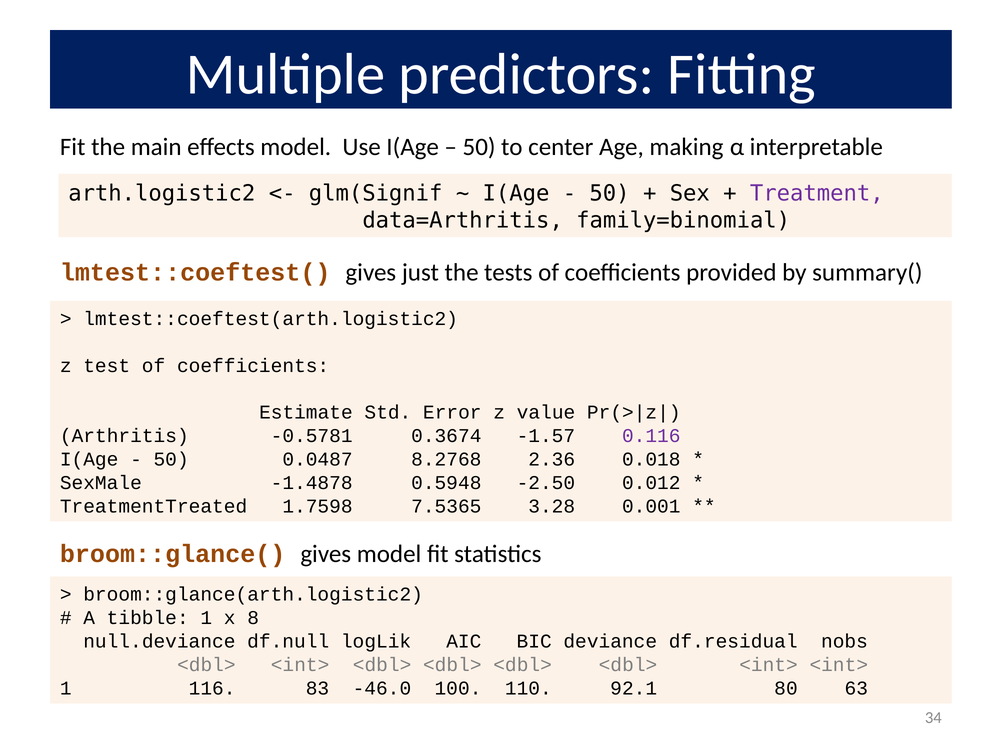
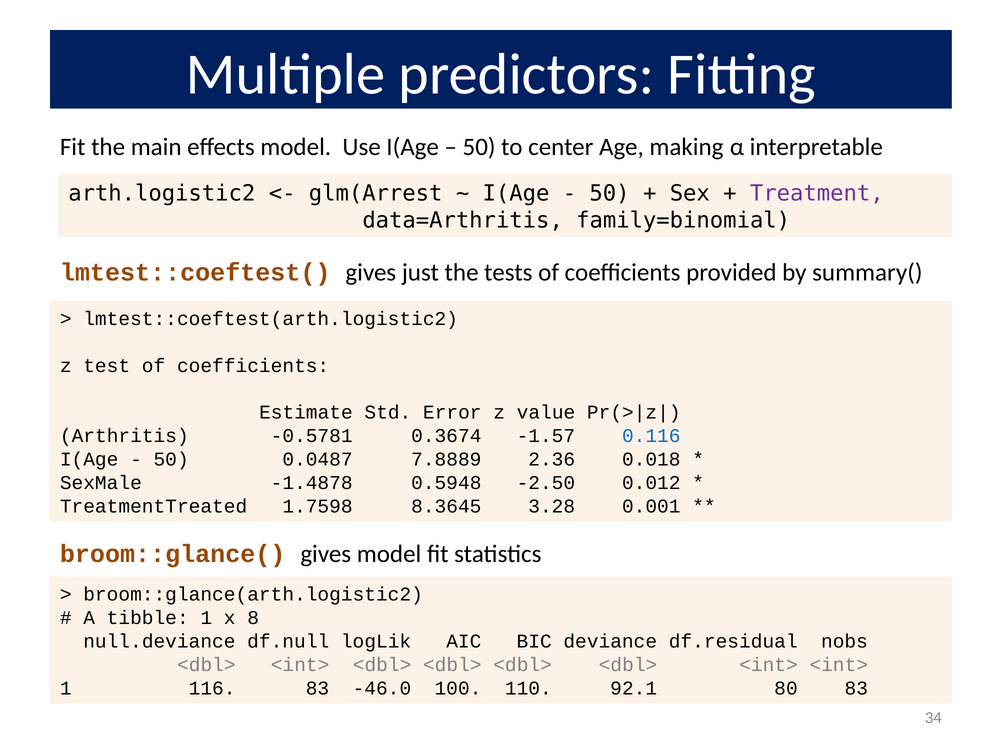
glm(Signif: glm(Signif -> glm(Arrest (376, 193)
0.116 colour: purple -> blue (651, 436)
8.2768: 8.2768 -> 7.8889 (446, 459)
7.5365: 7.5365 -> 8.3645 (446, 506)
80 63: 63 -> 83 (856, 688)
